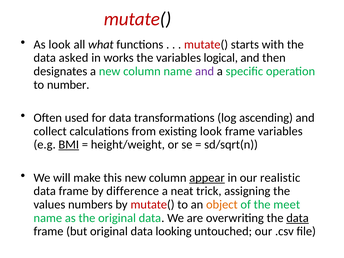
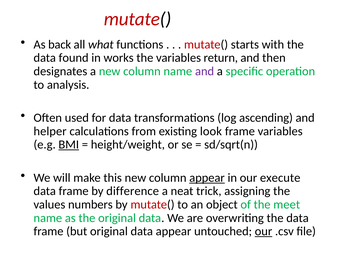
As look: look -> back (60, 44)
asked: asked -> found (74, 58)
logical: logical -> return (221, 58)
number: number -> analysis (68, 85)
collect: collect -> helper (50, 131)
realistic: realistic -> execute (280, 178)
object colour: orange -> black (222, 205)
data underline: present -> none (298, 218)
data looking: looking -> appear (173, 231)
our underline: none -> present (264, 231)
